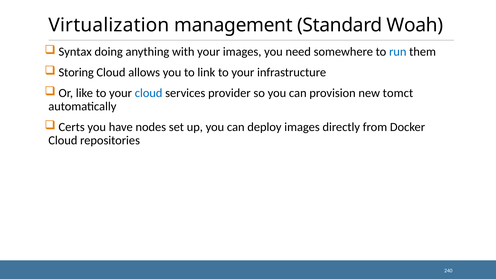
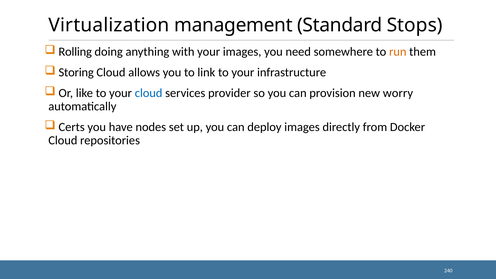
Woah: Woah -> Stops (415, 25)
Syntax: Syntax -> Rolling (75, 52)
run colour: blue -> orange (398, 52)
tomct: tomct -> worry (398, 93)
